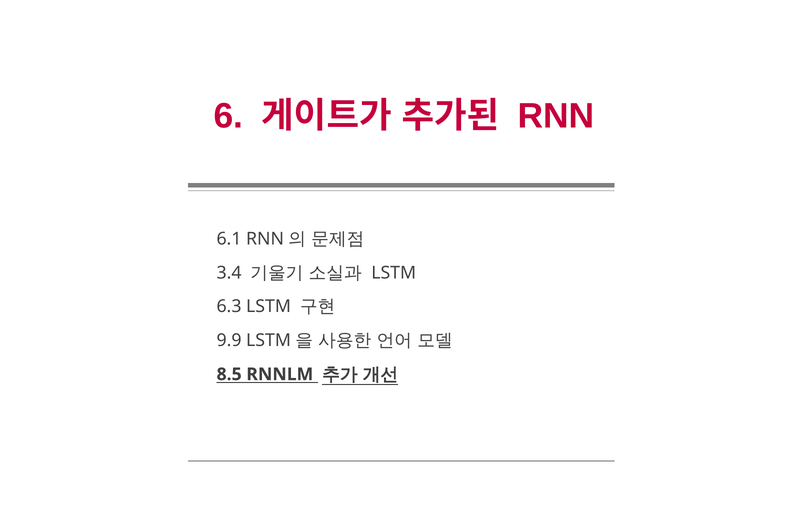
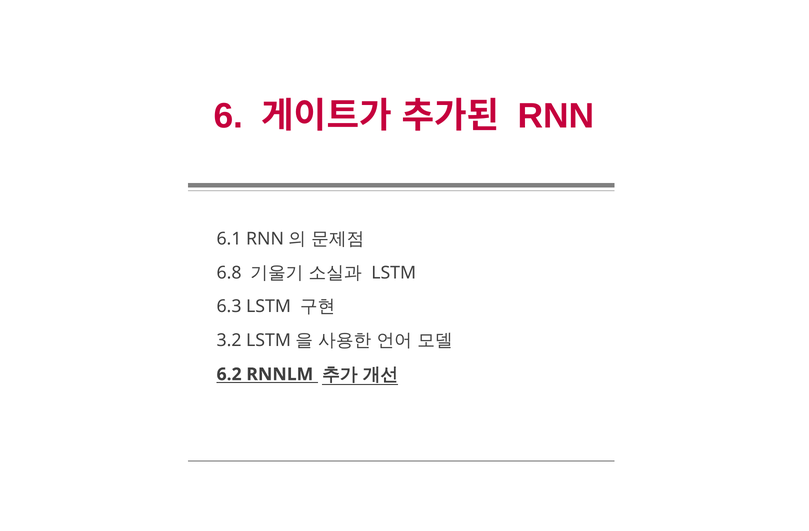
3.4: 3.4 -> 6.8 (229, 273)
9.9: 9.9 -> 3.2 (229, 341)
8.5: 8.5 -> 6.2 (229, 375)
